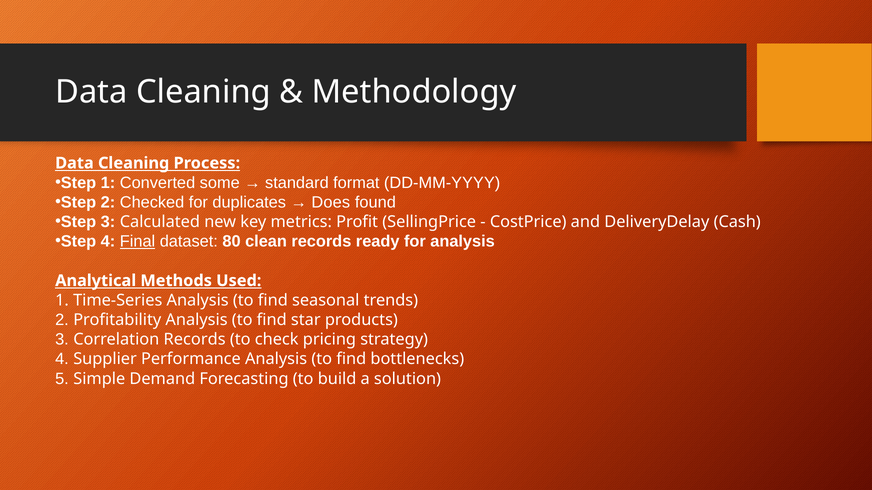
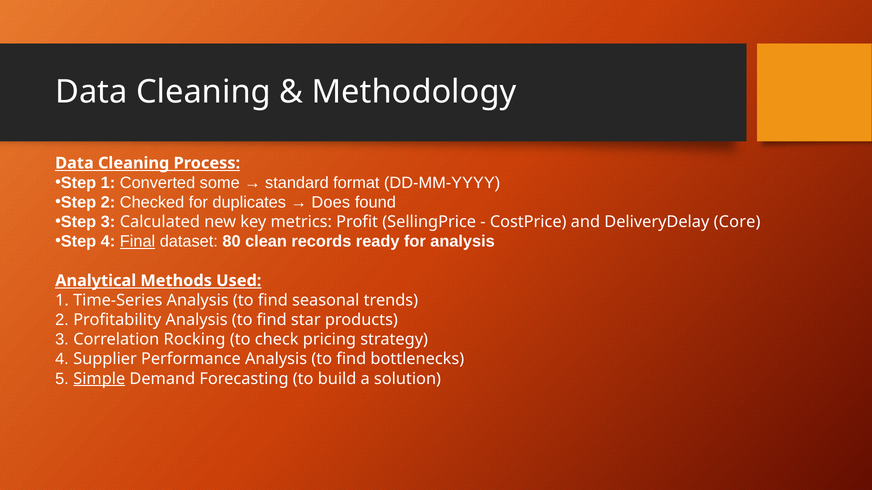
Cash: Cash -> Core (737, 222)
Correlation Records: Records -> Rocking (195, 340)
Simple underline: none -> present (99, 379)
